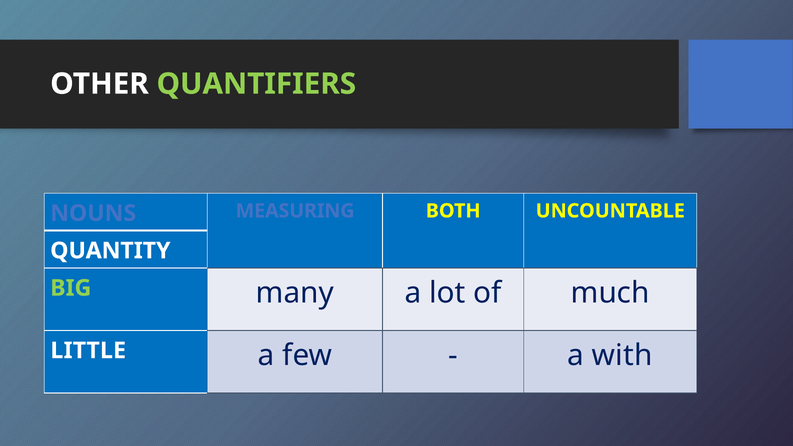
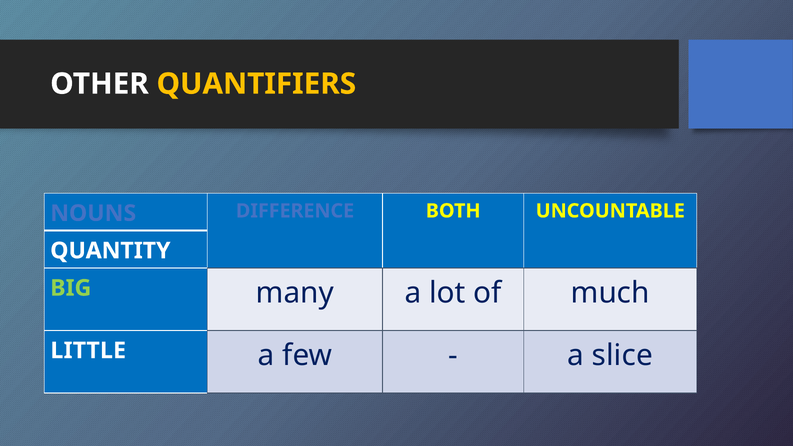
QUANTIFIERS colour: light green -> yellow (256, 84)
MEASURING: MEASURING -> DIFFERENCE (295, 211)
with: with -> slice (622, 356)
